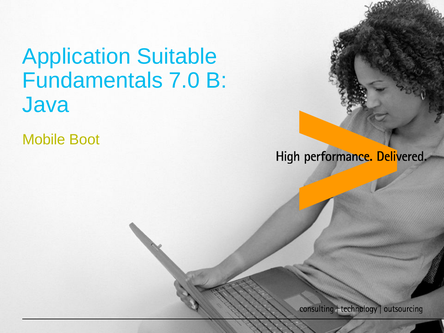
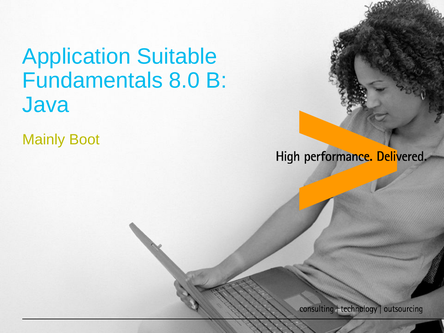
7.0: 7.0 -> 8.0 (184, 81)
Mobile: Mobile -> Mainly (44, 140)
